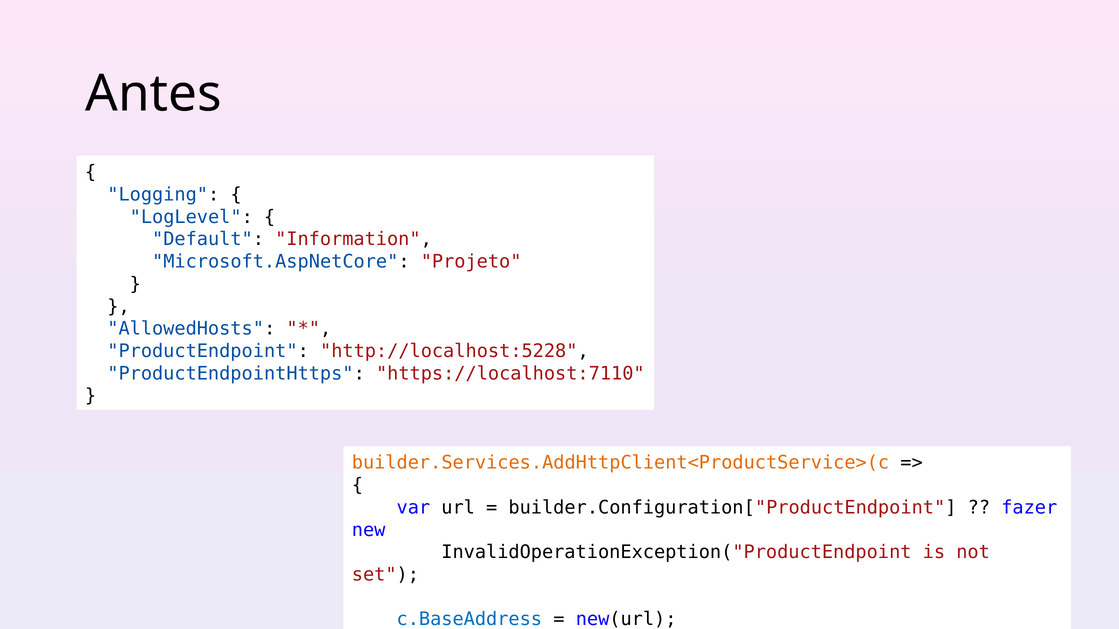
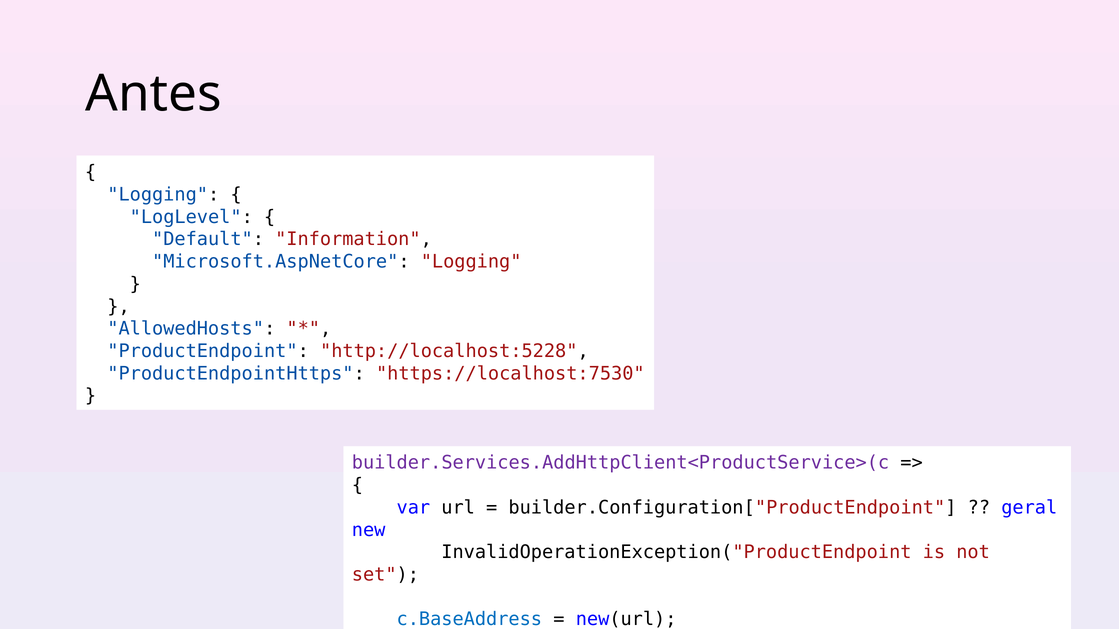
Microsoft.AspNetCore Projeto: Projeto -> Logging (471, 262)
https://localhost:7110: https://localhost:7110 -> https://localhost:7530 (510, 374)
builder.Services.AddHttpClient<ProductService>(c colour: orange -> purple (621, 463)
fazer: fazer -> geral (1029, 508)
